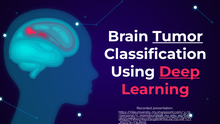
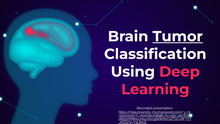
Deep underline: present -> none (180, 72)
